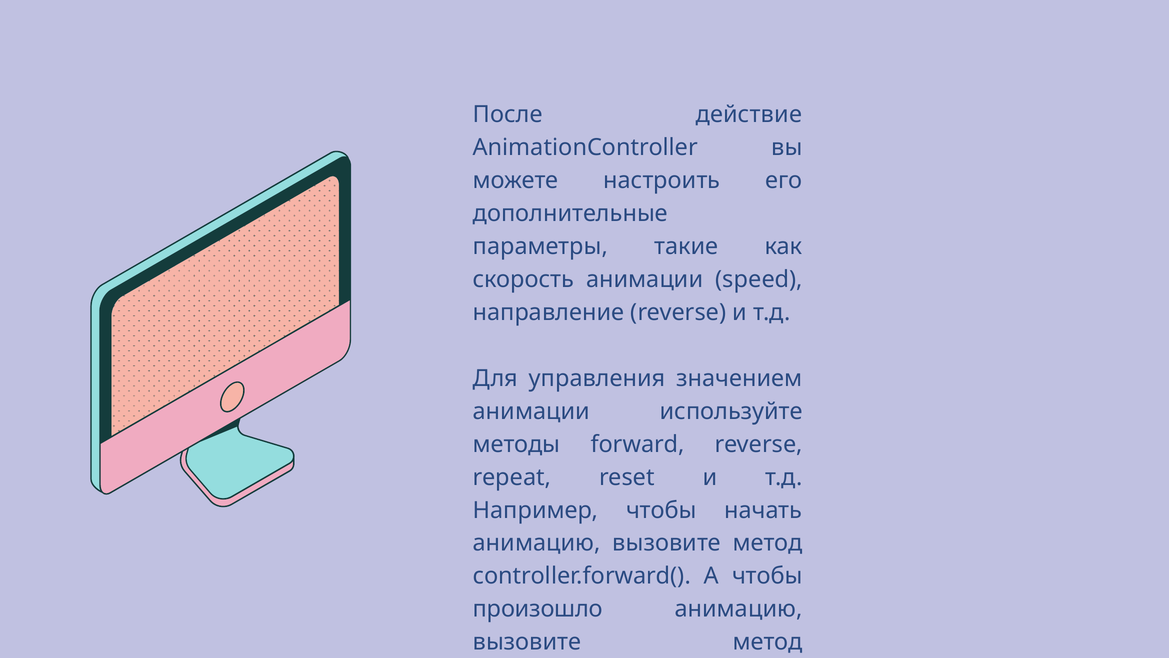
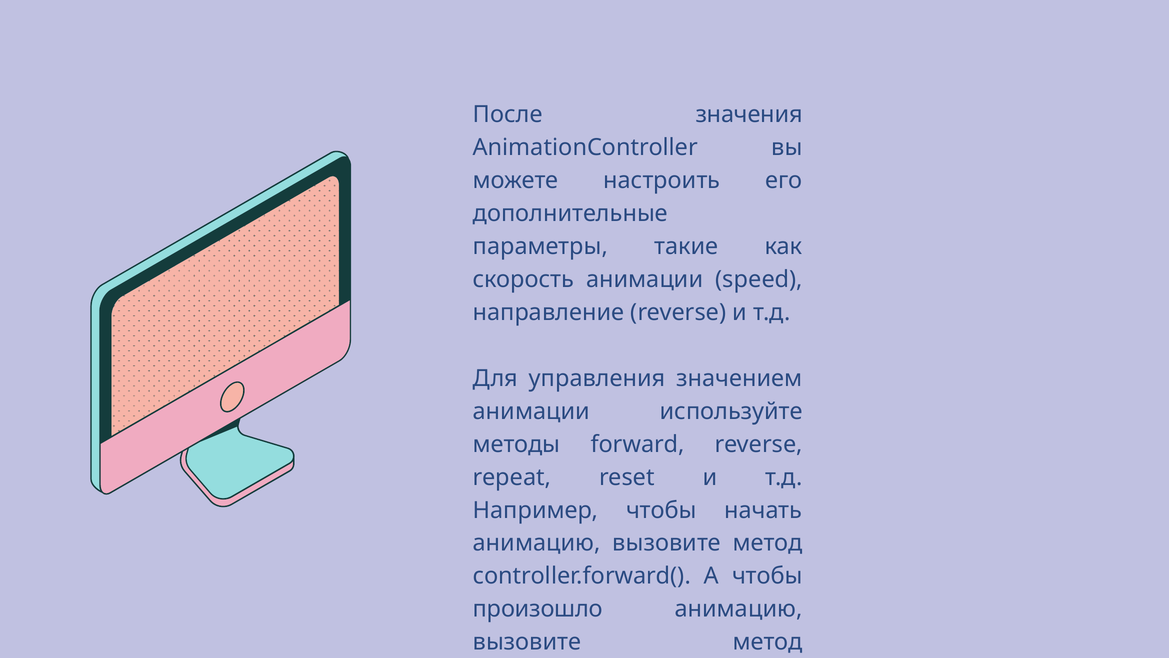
После действие: действие -> значения (749, 114)
